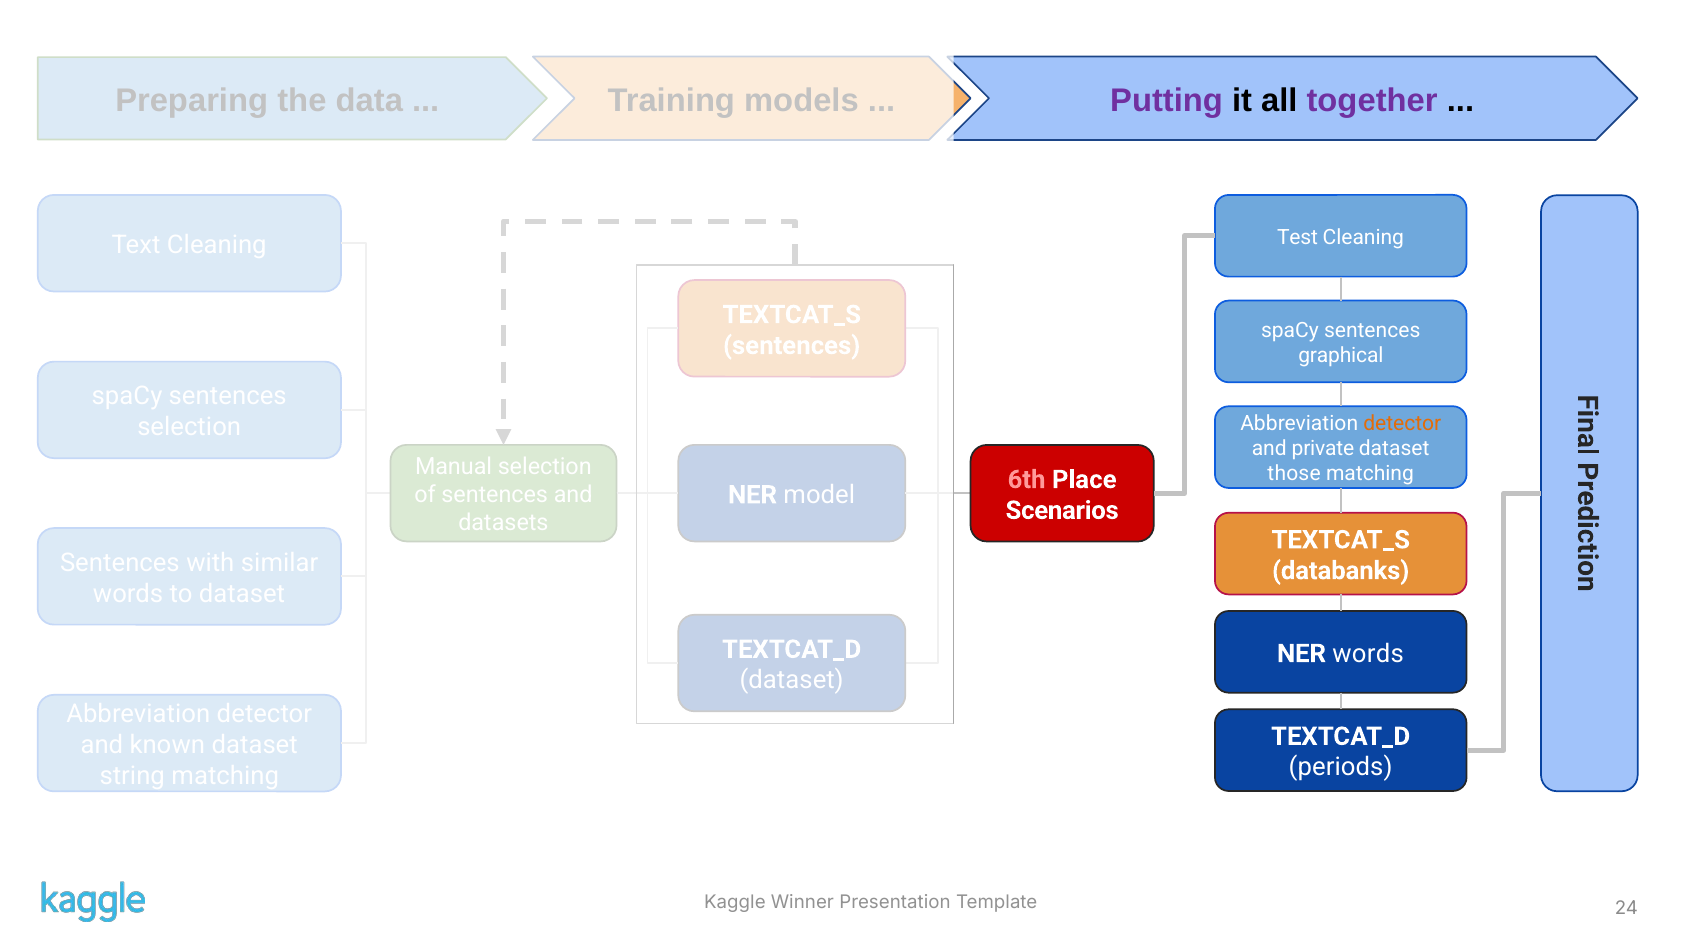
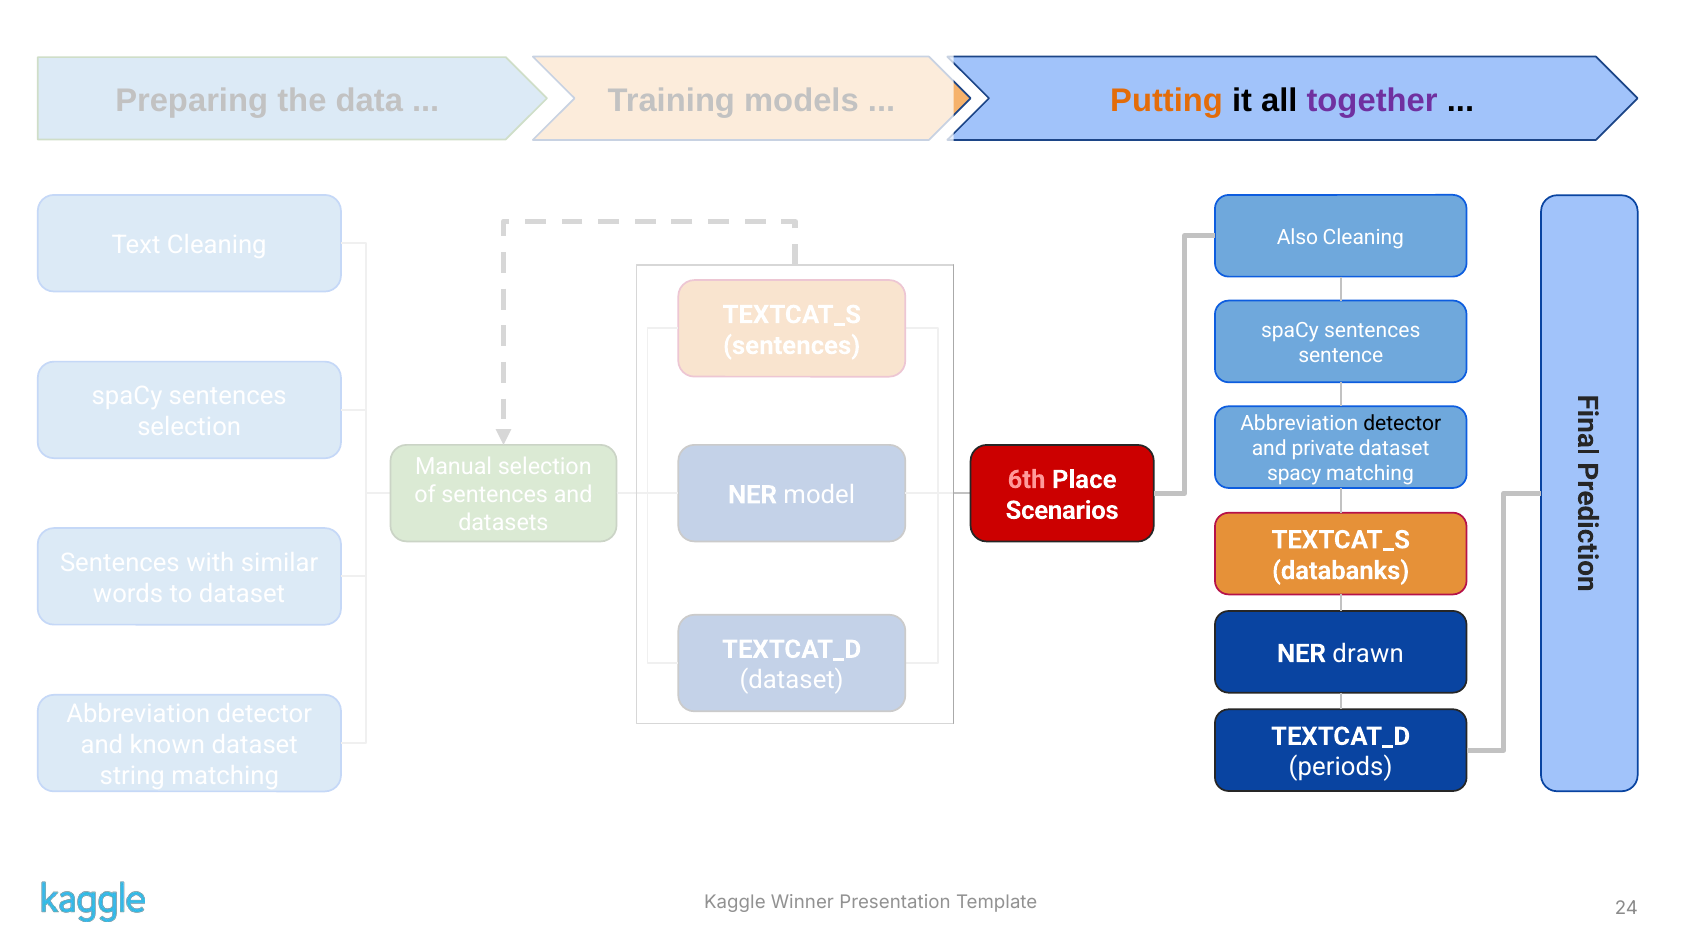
Putting colour: purple -> orange (1167, 101)
Test: Test -> Also (1297, 237)
graphical: graphical -> sentence (1341, 356)
detector colour: orange -> black (1402, 424)
those: those -> spacy (1294, 474)
NER words: words -> drawn (1368, 654)
